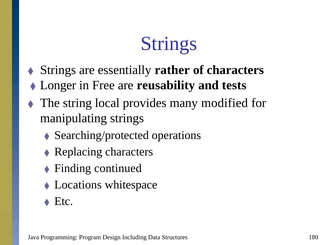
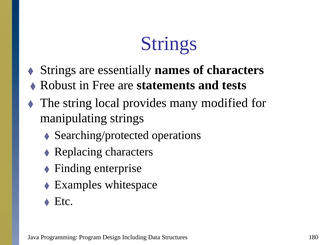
rather: rather -> names (172, 70)
Longer: Longer -> Robust (58, 85)
reusability: reusability -> statements (166, 85)
continued: continued -> enterprise (118, 168)
Locations: Locations -> Examples (78, 185)
